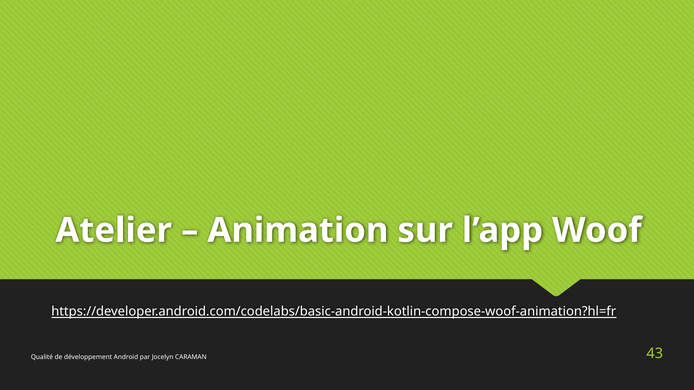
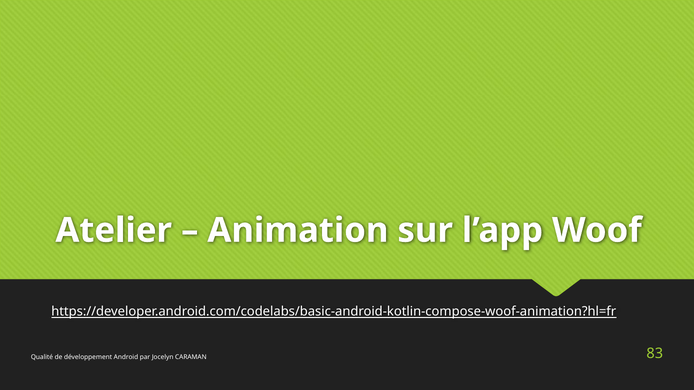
43: 43 -> 83 (655, 354)
